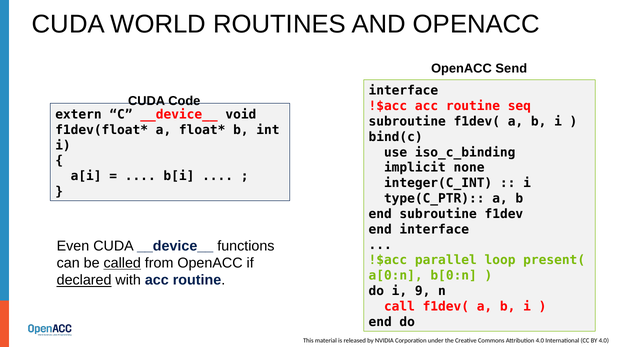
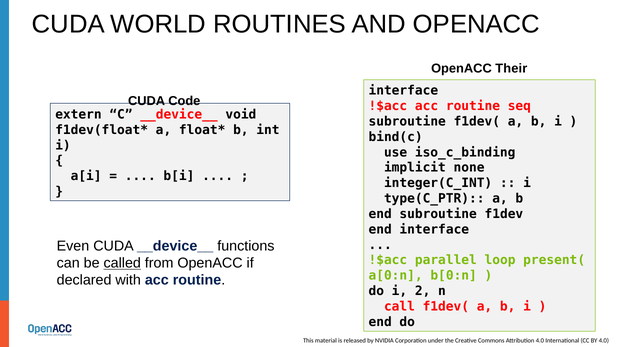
Send: Send -> Their (511, 69)
declared underline: present -> none (84, 280)
9: 9 -> 2 (423, 291)
